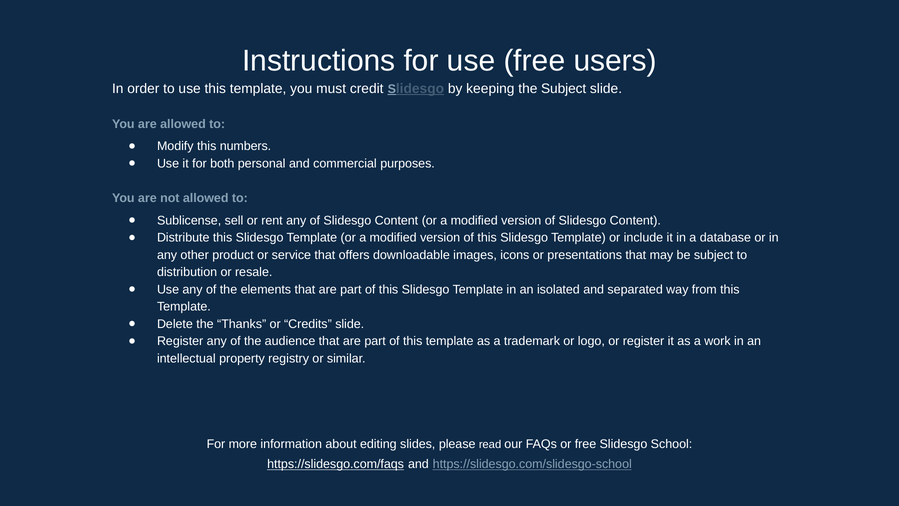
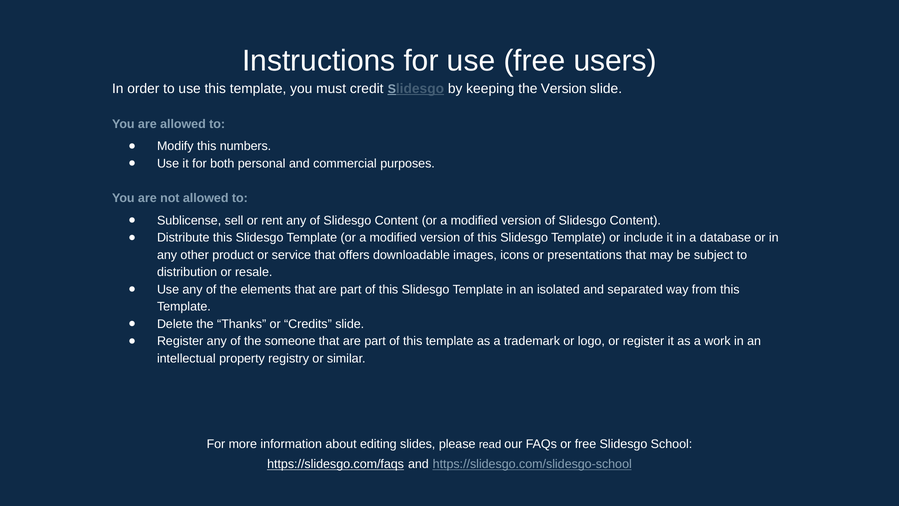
the Subject: Subject -> Version (564, 88)
audience: audience -> someone (290, 341)
